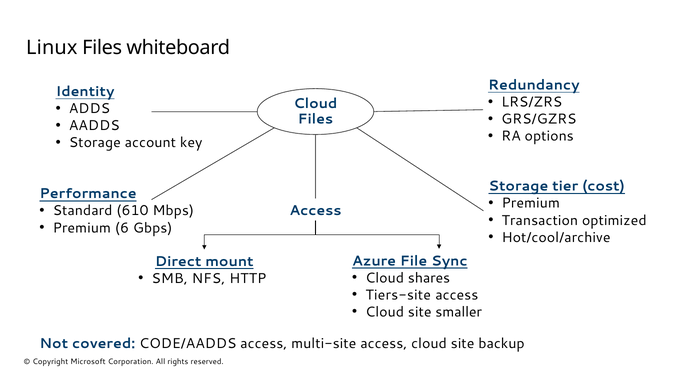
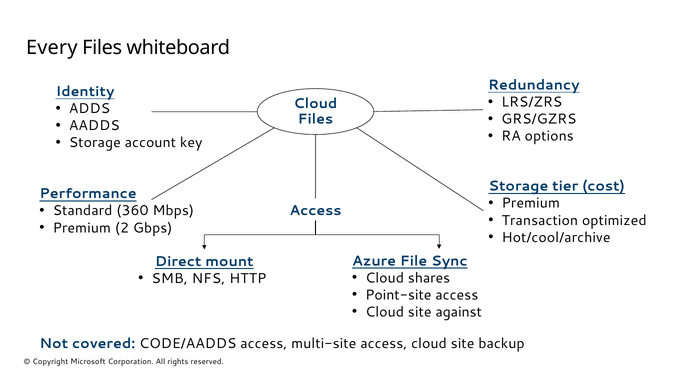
Linux: Linux -> Every (52, 47)
610: 610 -> 360 (132, 211)
6: 6 -> 2 (122, 228)
Tiers-site: Tiers-site -> Point-site (398, 295)
smaller: smaller -> against (459, 312)
